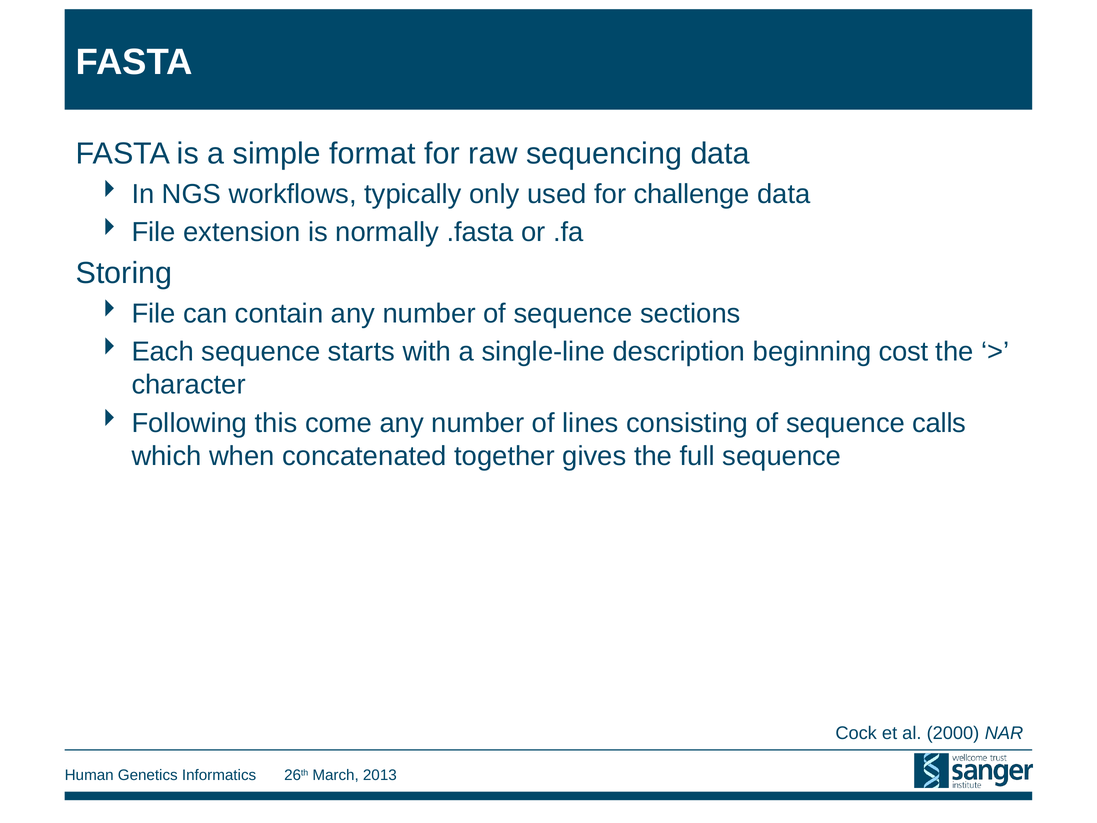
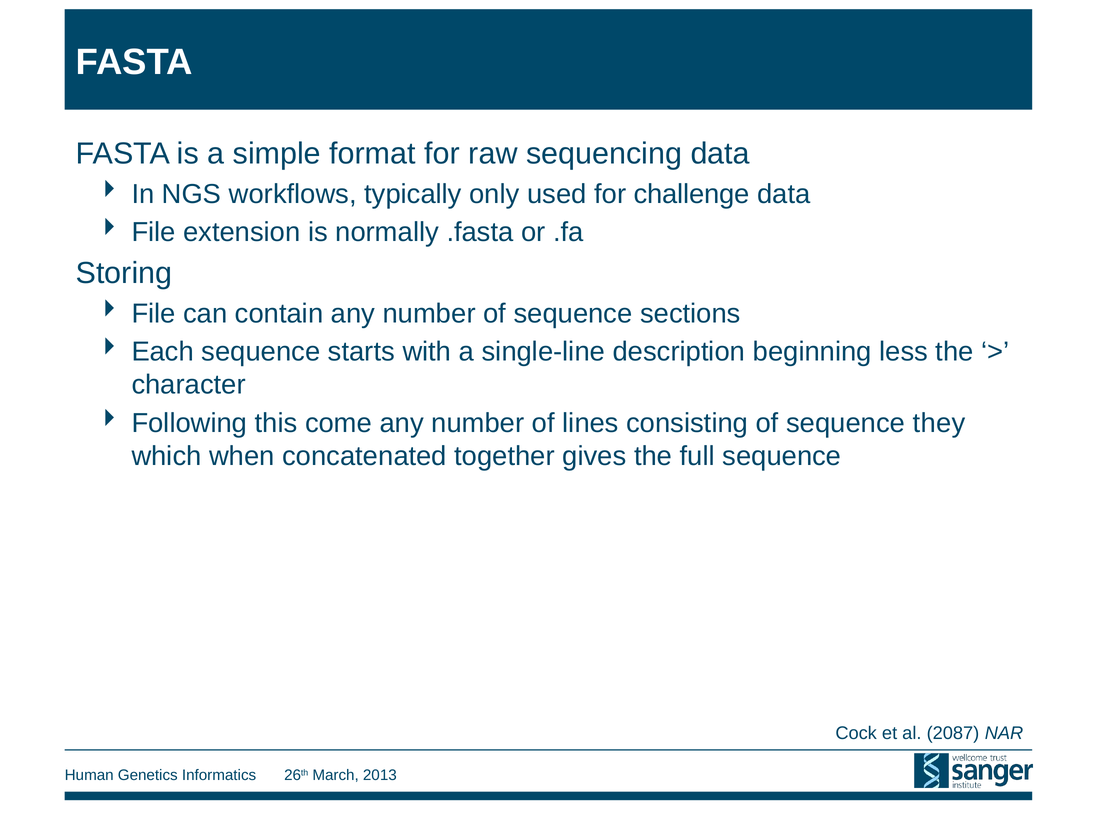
cost: cost -> less (904, 352)
calls: calls -> they (939, 423)
2000: 2000 -> 2087 (953, 733)
